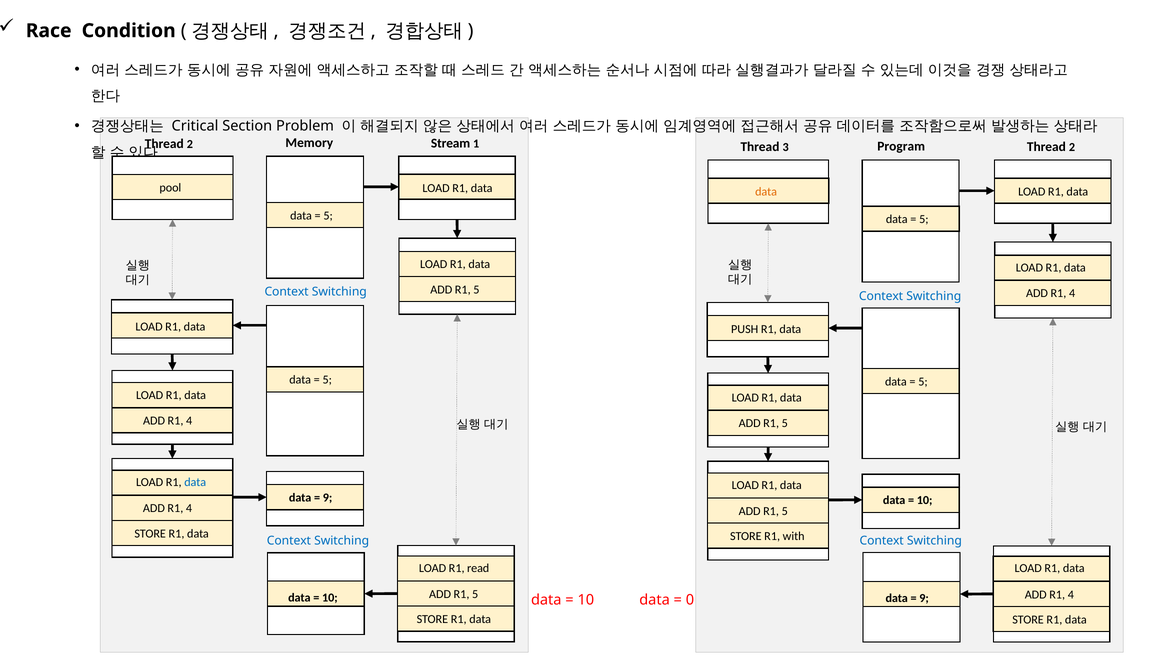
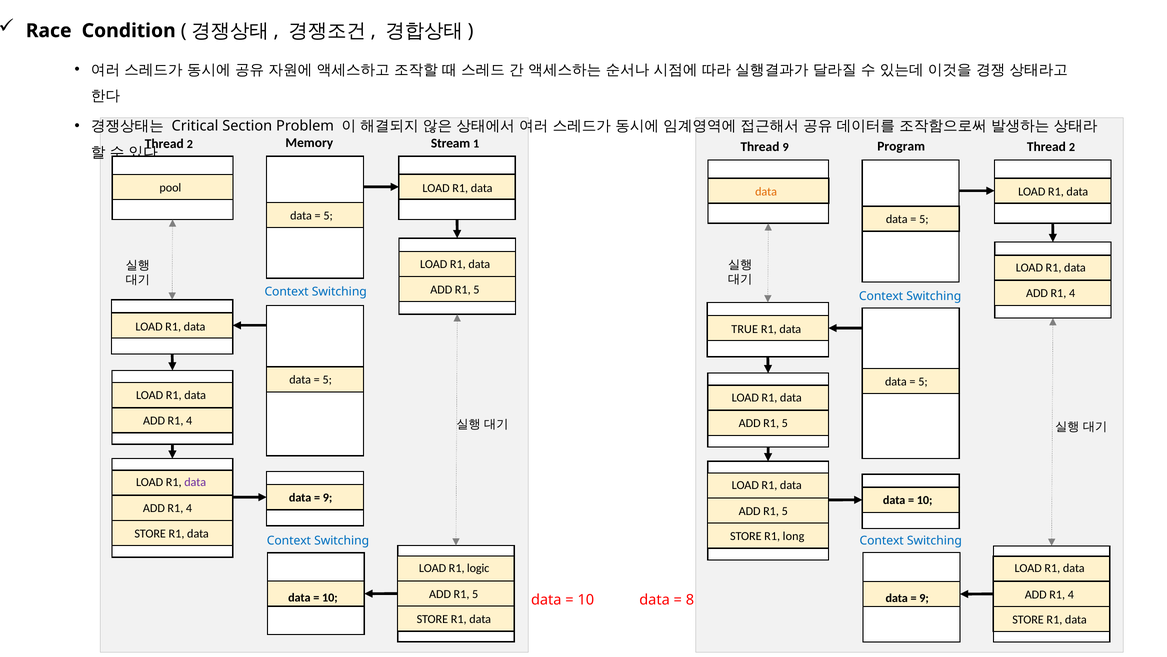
Thread 3: 3 -> 9 (786, 147)
PUSH: PUSH -> TRUE (745, 329)
data colour: blue -> purple (195, 482)
with: with -> long (794, 536)
read: read -> logic (478, 568)
0: 0 -> 8 (690, 600)
